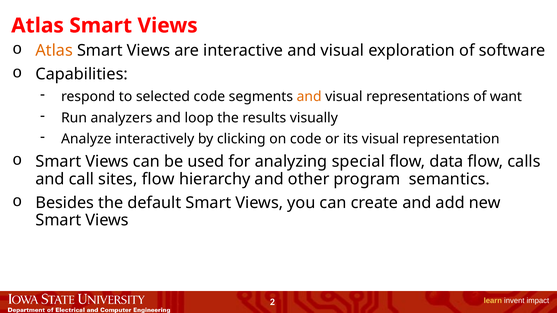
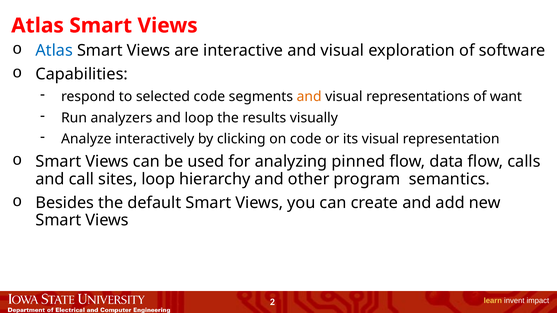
Atlas colour: orange -> blue (54, 51)
special: special -> pinned (358, 162)
sites flow: flow -> loop (158, 179)
